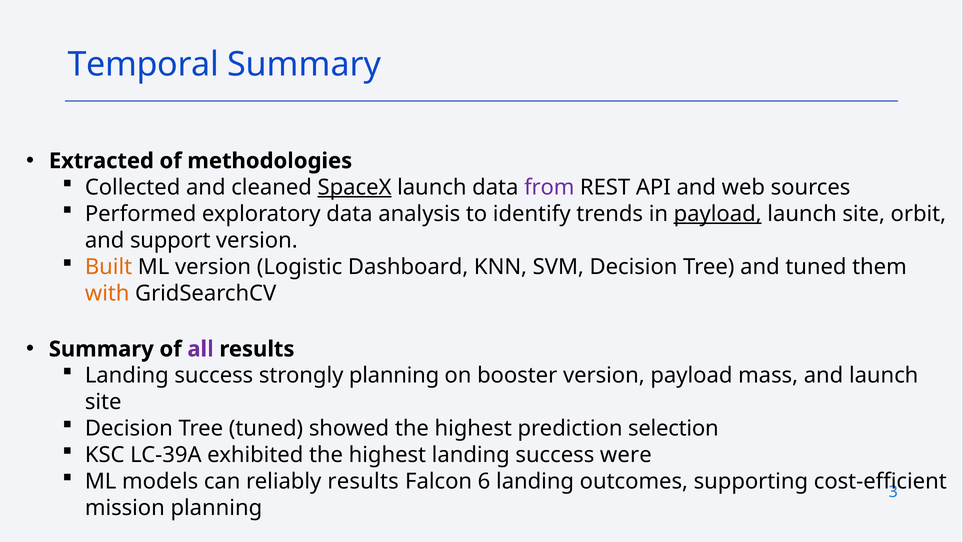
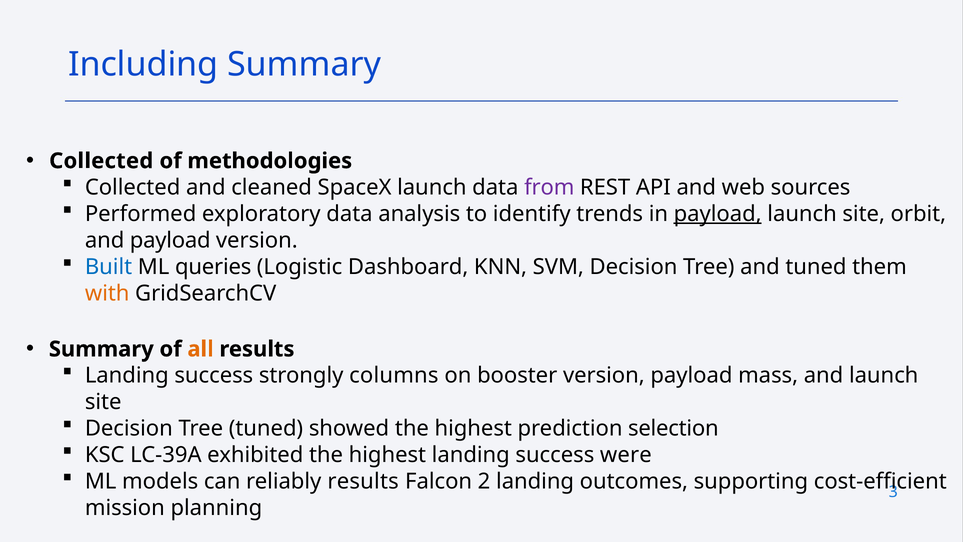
Temporal: Temporal -> Including (143, 64)
Extracted: Extracted -> Collected (101, 161)
SpaceX underline: present -> none (355, 187)
and support: support -> payload (170, 240)
Built colour: orange -> blue (109, 267)
ML version: version -> queries (213, 267)
all colour: purple -> orange (201, 349)
strongly planning: planning -> columns (394, 375)
6: 6 -> 2 (484, 481)
